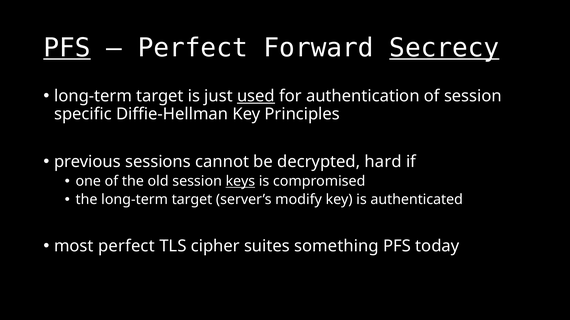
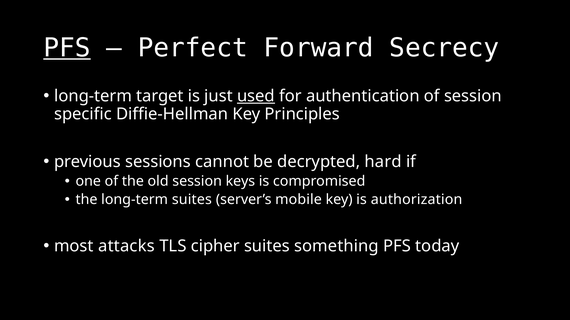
Secrecy underline: present -> none (444, 48)
keys underline: present -> none (240, 182)
the long-term target: target -> suites (192, 200)
modify: modify -> mobile (299, 200)
authenticated: authenticated -> authorization (417, 200)
most perfect: perfect -> attacks (126, 246)
